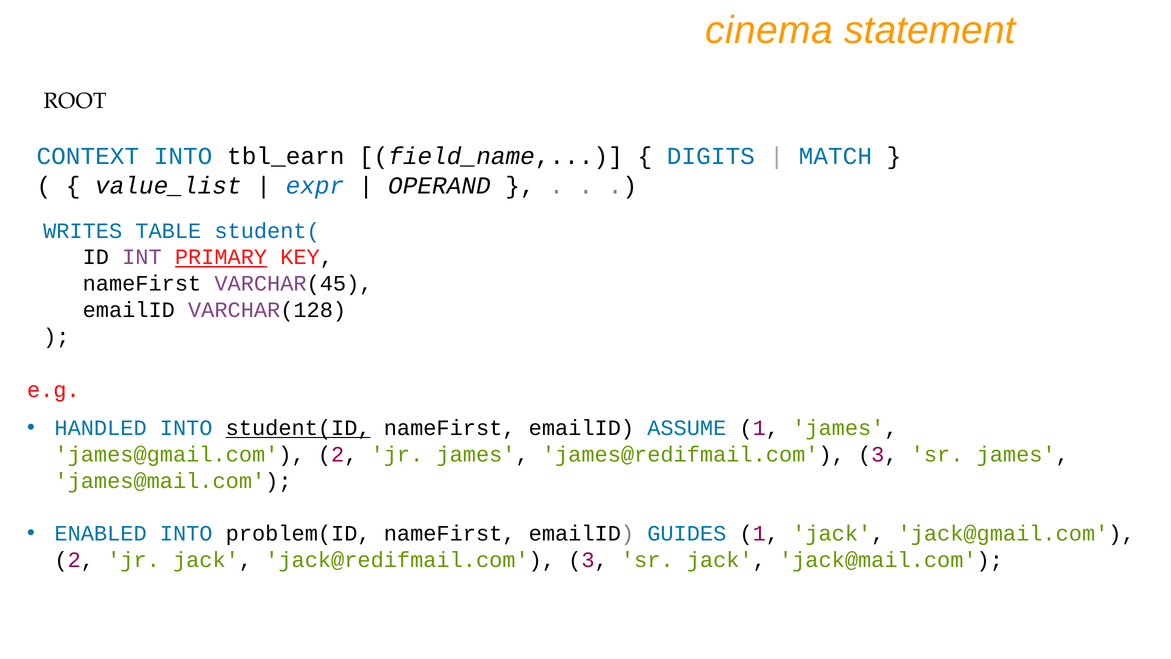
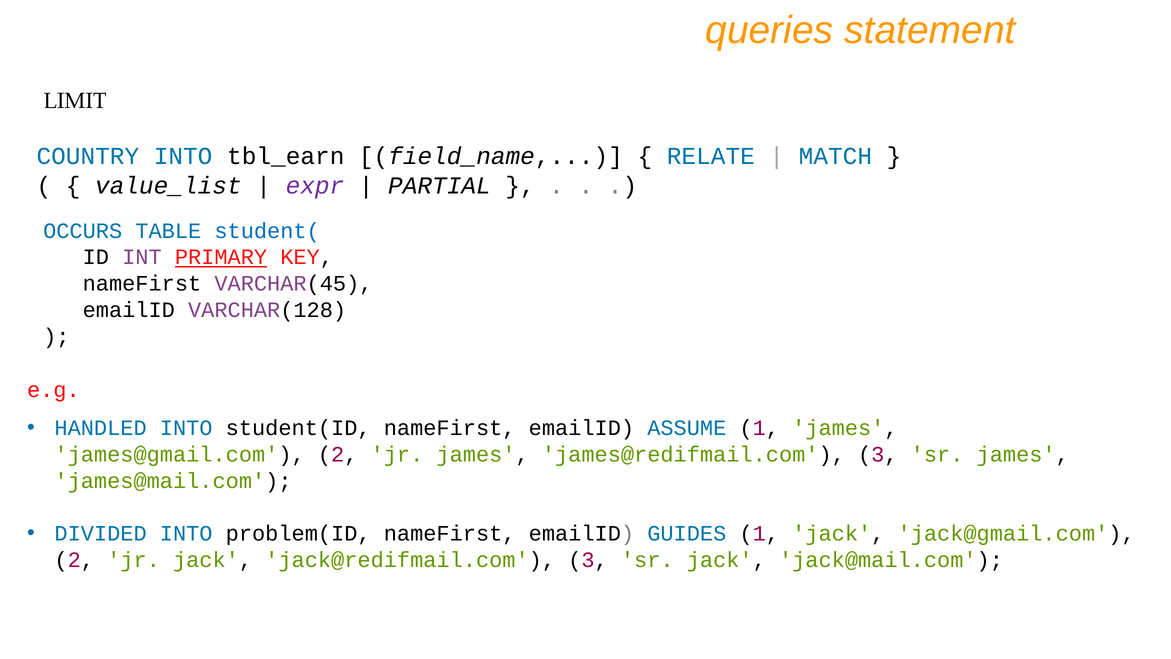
cinema: cinema -> queries (769, 30)
ROOT: ROOT -> LIMIT (75, 101)
CONTEXT: CONTEXT -> COUNTRY (88, 156)
DIGITS: DIGITS -> RELATE (711, 156)
expr colour: blue -> purple (315, 186)
OPERAND: OPERAND -> PARTIAL (439, 186)
WRITES: WRITES -> OCCURS (83, 231)
student(ID underline: present -> none (298, 428)
ENABLED: ENABLED -> DIVIDED (101, 533)
